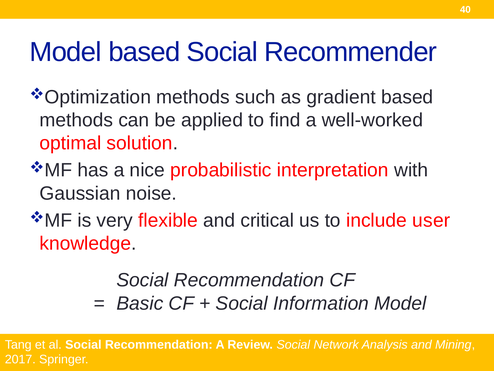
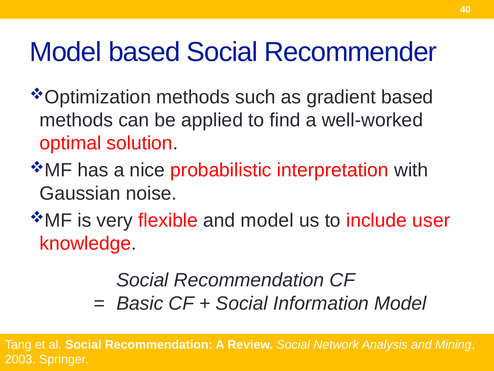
and critical: critical -> model (267, 220)
2017: 2017 -> 2003 (20, 359)
